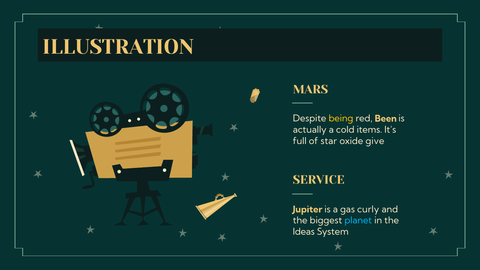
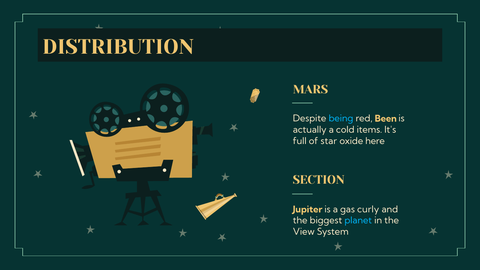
ILLUSTRATION: ILLUSTRATION -> DISTRIBUTION (118, 47)
being colour: yellow -> light blue (341, 119)
give: give -> here (375, 141)
SERVICE: SERVICE -> SECTION (319, 180)
Ideas: Ideas -> View (304, 232)
